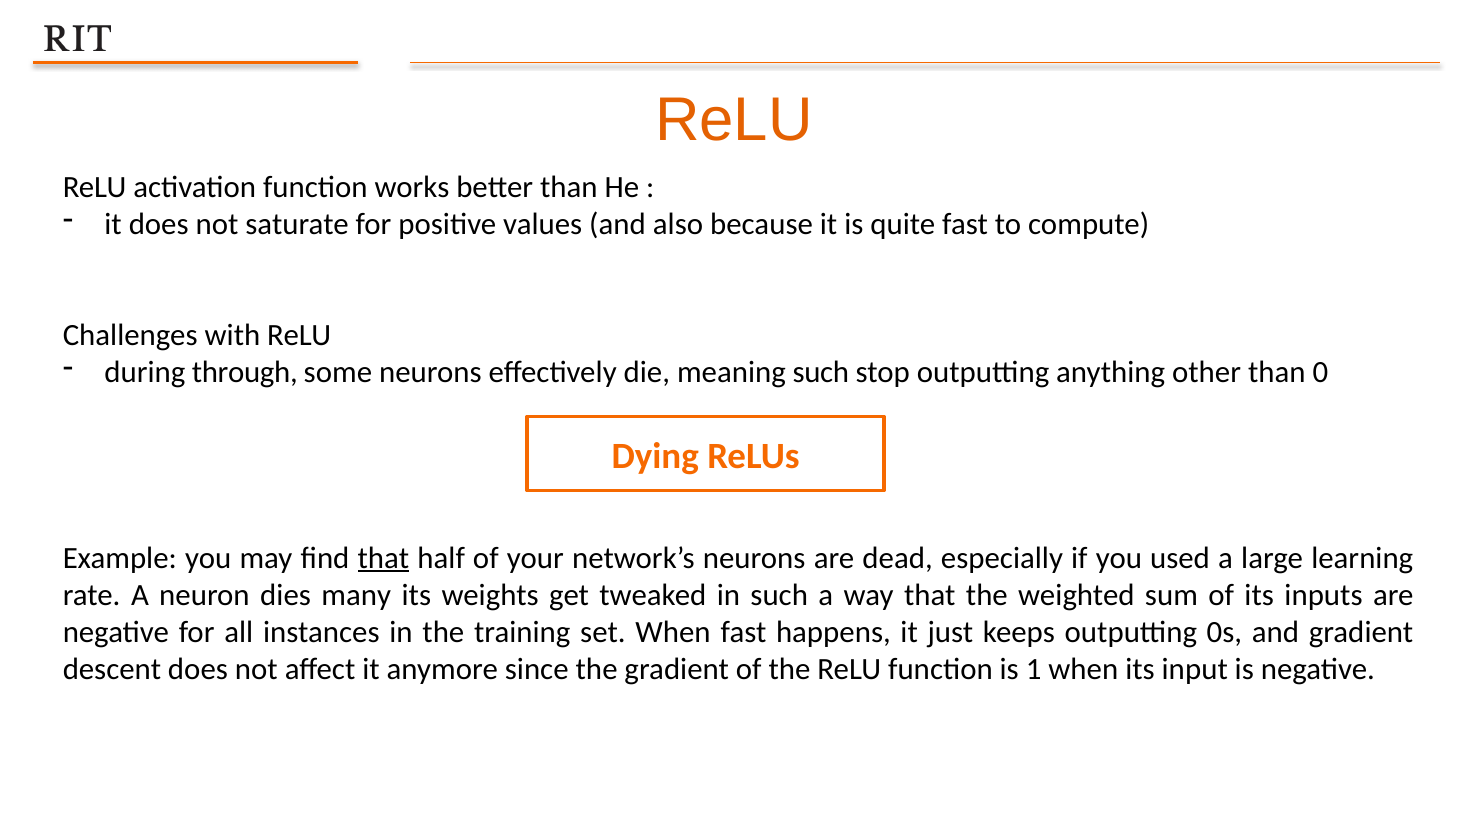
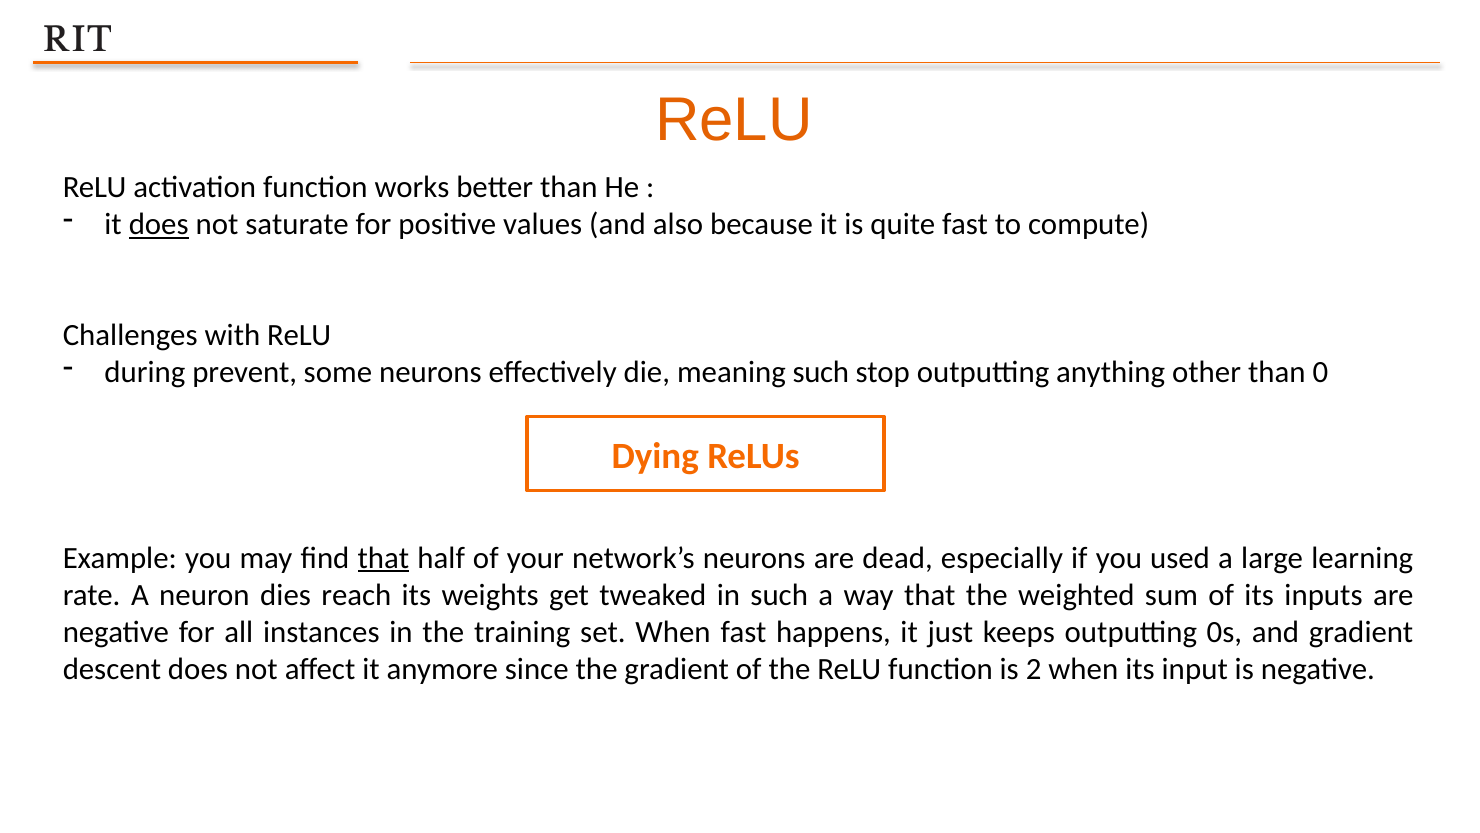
does underline: none -> present (159, 224)
through: through -> prevent (245, 373)
many: many -> reach (356, 595)
1: 1 -> 2 (1034, 669)
